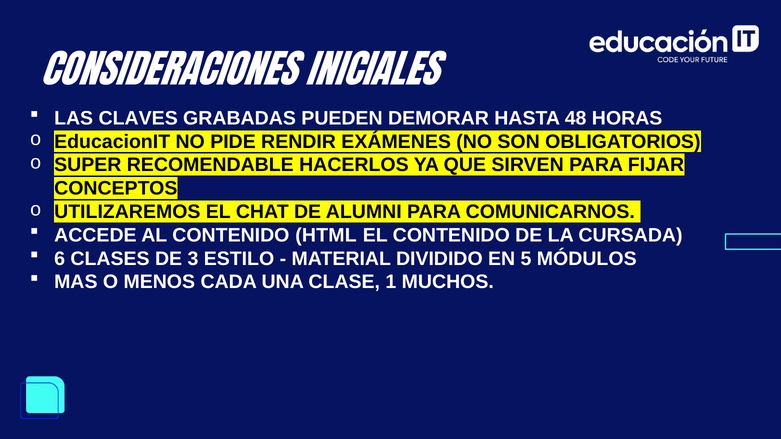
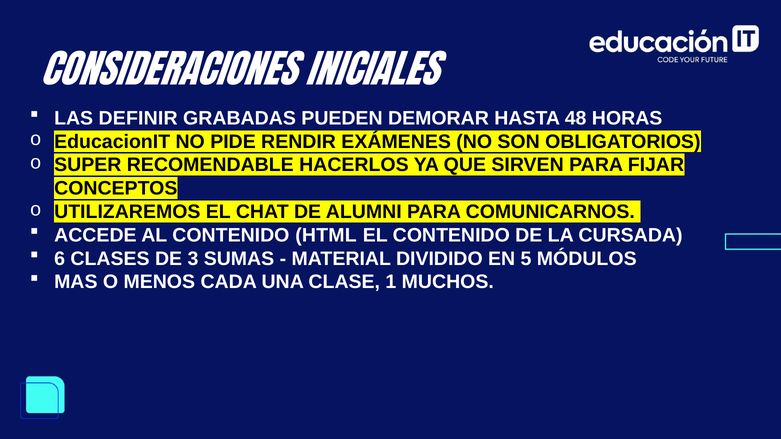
CLAVES: CLAVES -> DEFINIR (138, 118)
ESTILO: ESTILO -> SUMAS (239, 259)
